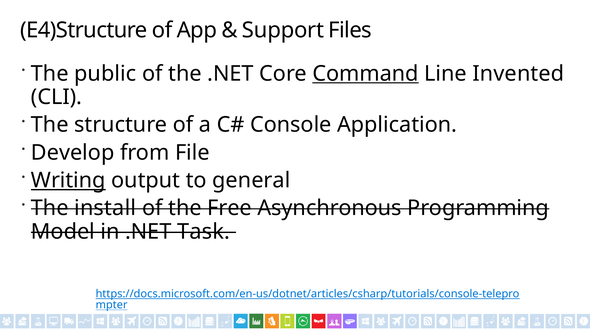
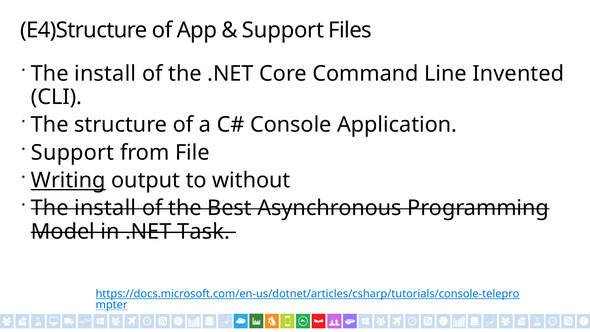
public: public -> install (105, 73)
Command underline: present -> none (366, 73)
Develop: Develop -> Support (73, 152)
general: general -> without (251, 180)
Free: Free -> Best (230, 208)
